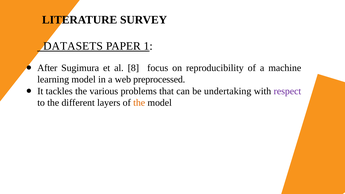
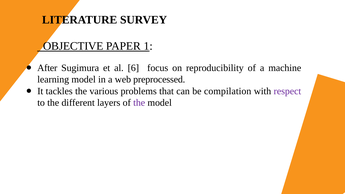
DATASETS: DATASETS -> OBJECTIVE (73, 46)
8: 8 -> 6 (133, 68)
undertaking: undertaking -> compilation (228, 91)
the colour: orange -> purple (139, 103)
